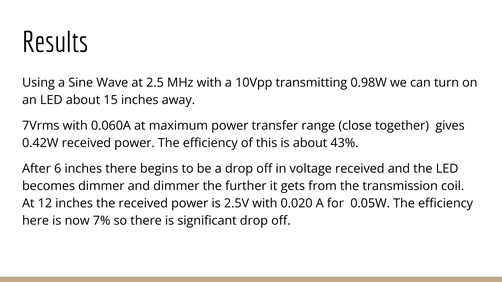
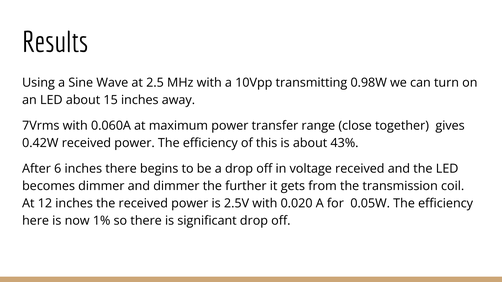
7%: 7% -> 1% (102, 221)
